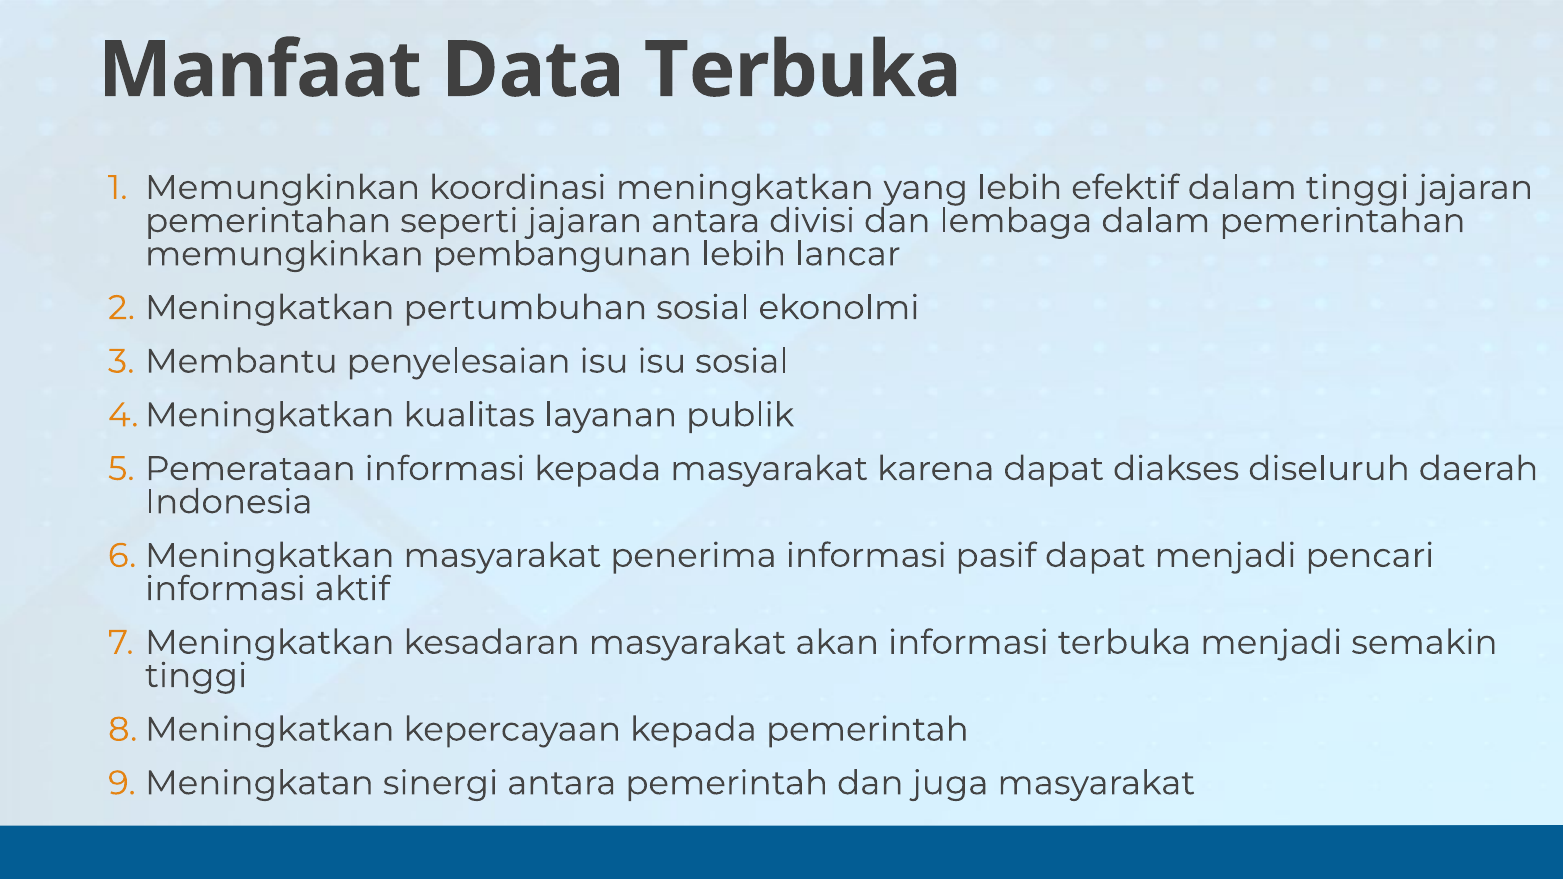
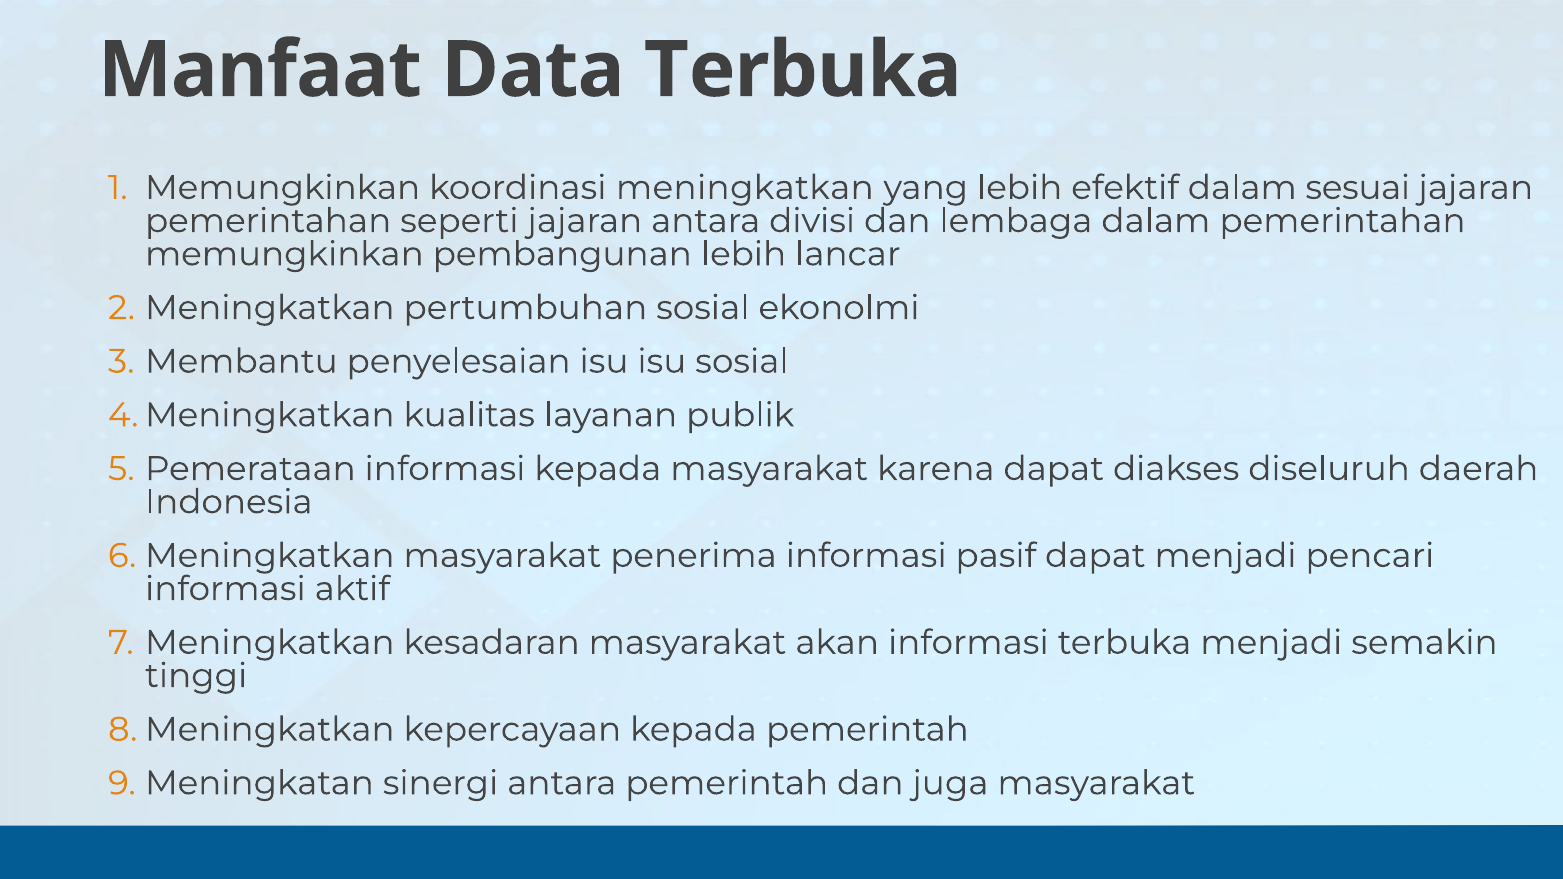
dalam tinggi: tinggi -> sesuai (1358, 188)
